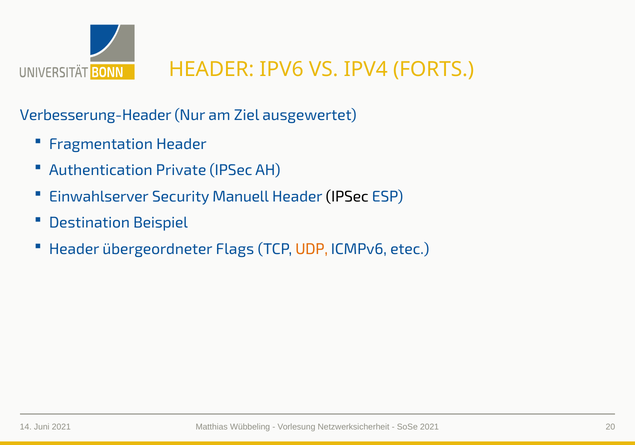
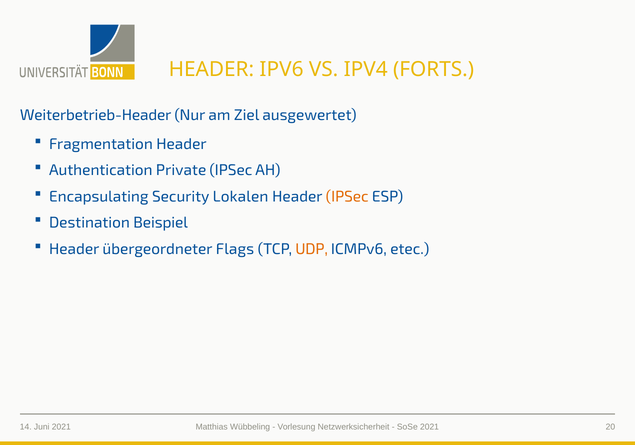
Verbesserung-Header: Verbesserung-Header -> Weiterbetrieb-Header (96, 115)
Einwahlserver: Einwahlserver -> Encapsulating (99, 197)
Manuell: Manuell -> Lokalen (241, 197)
IPSec colour: black -> orange (347, 197)
